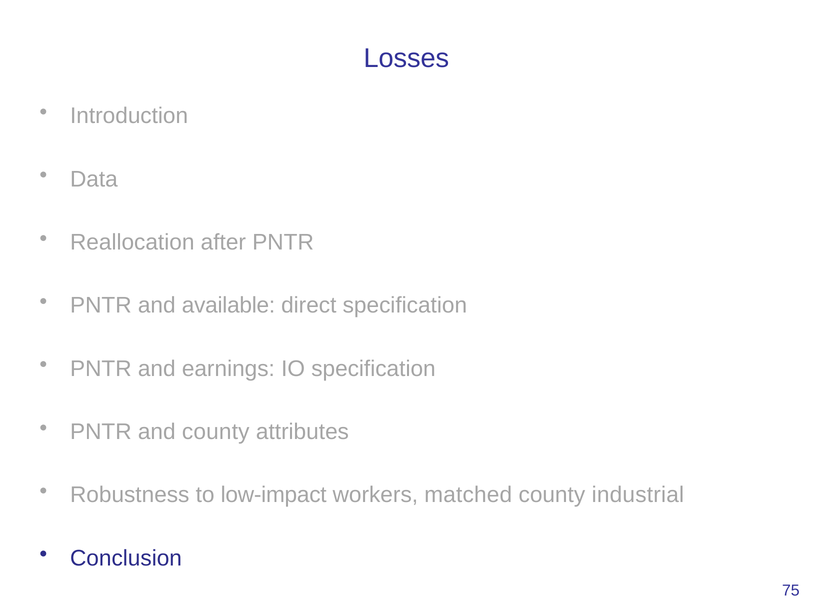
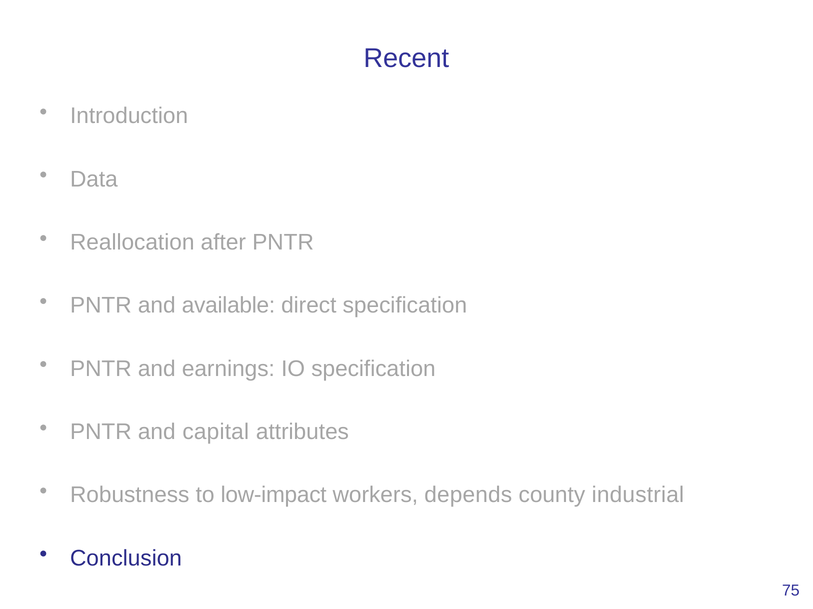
Losses: Losses -> Recent (407, 58)
and county: county -> capital (216, 432)
matched: matched -> depends (468, 496)
